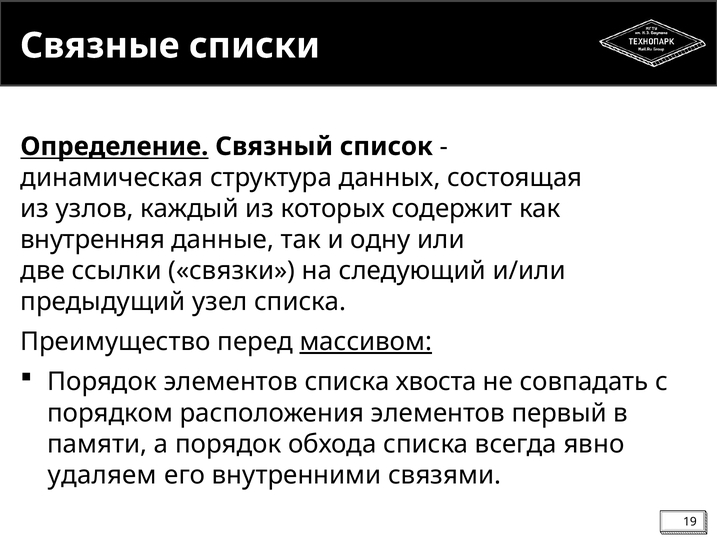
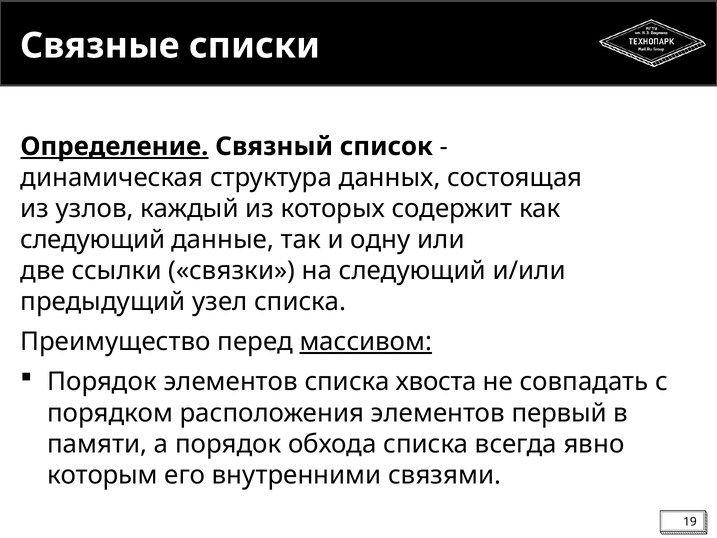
Определение underline: none -> present (114, 146)
внутренняя: внутренняя -> следующий (93, 240)
удаляем: удаляем -> которым (103, 475)
